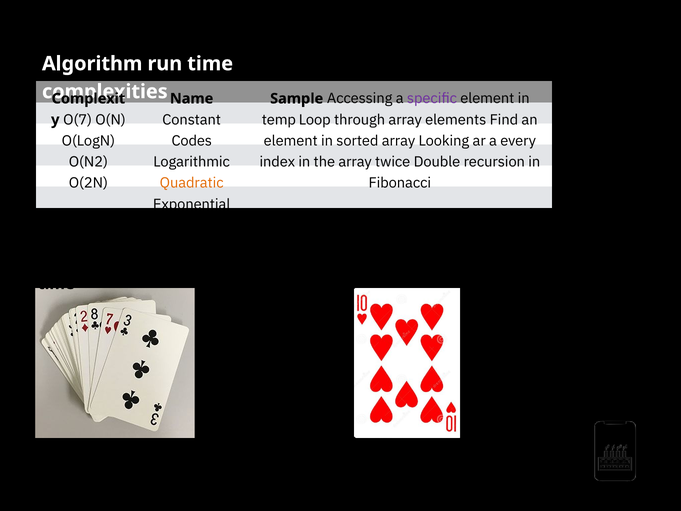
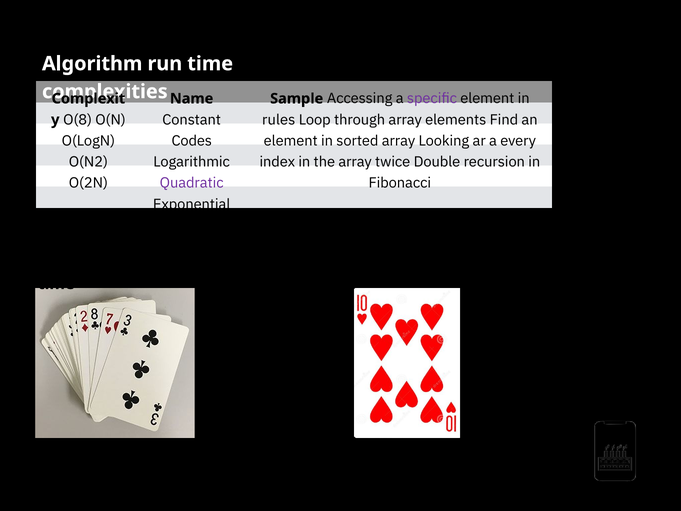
temp: temp -> rules (279, 120)
O(7: O(7 -> O(8 (78, 120)
Quadratic colour: orange -> purple (192, 183)
